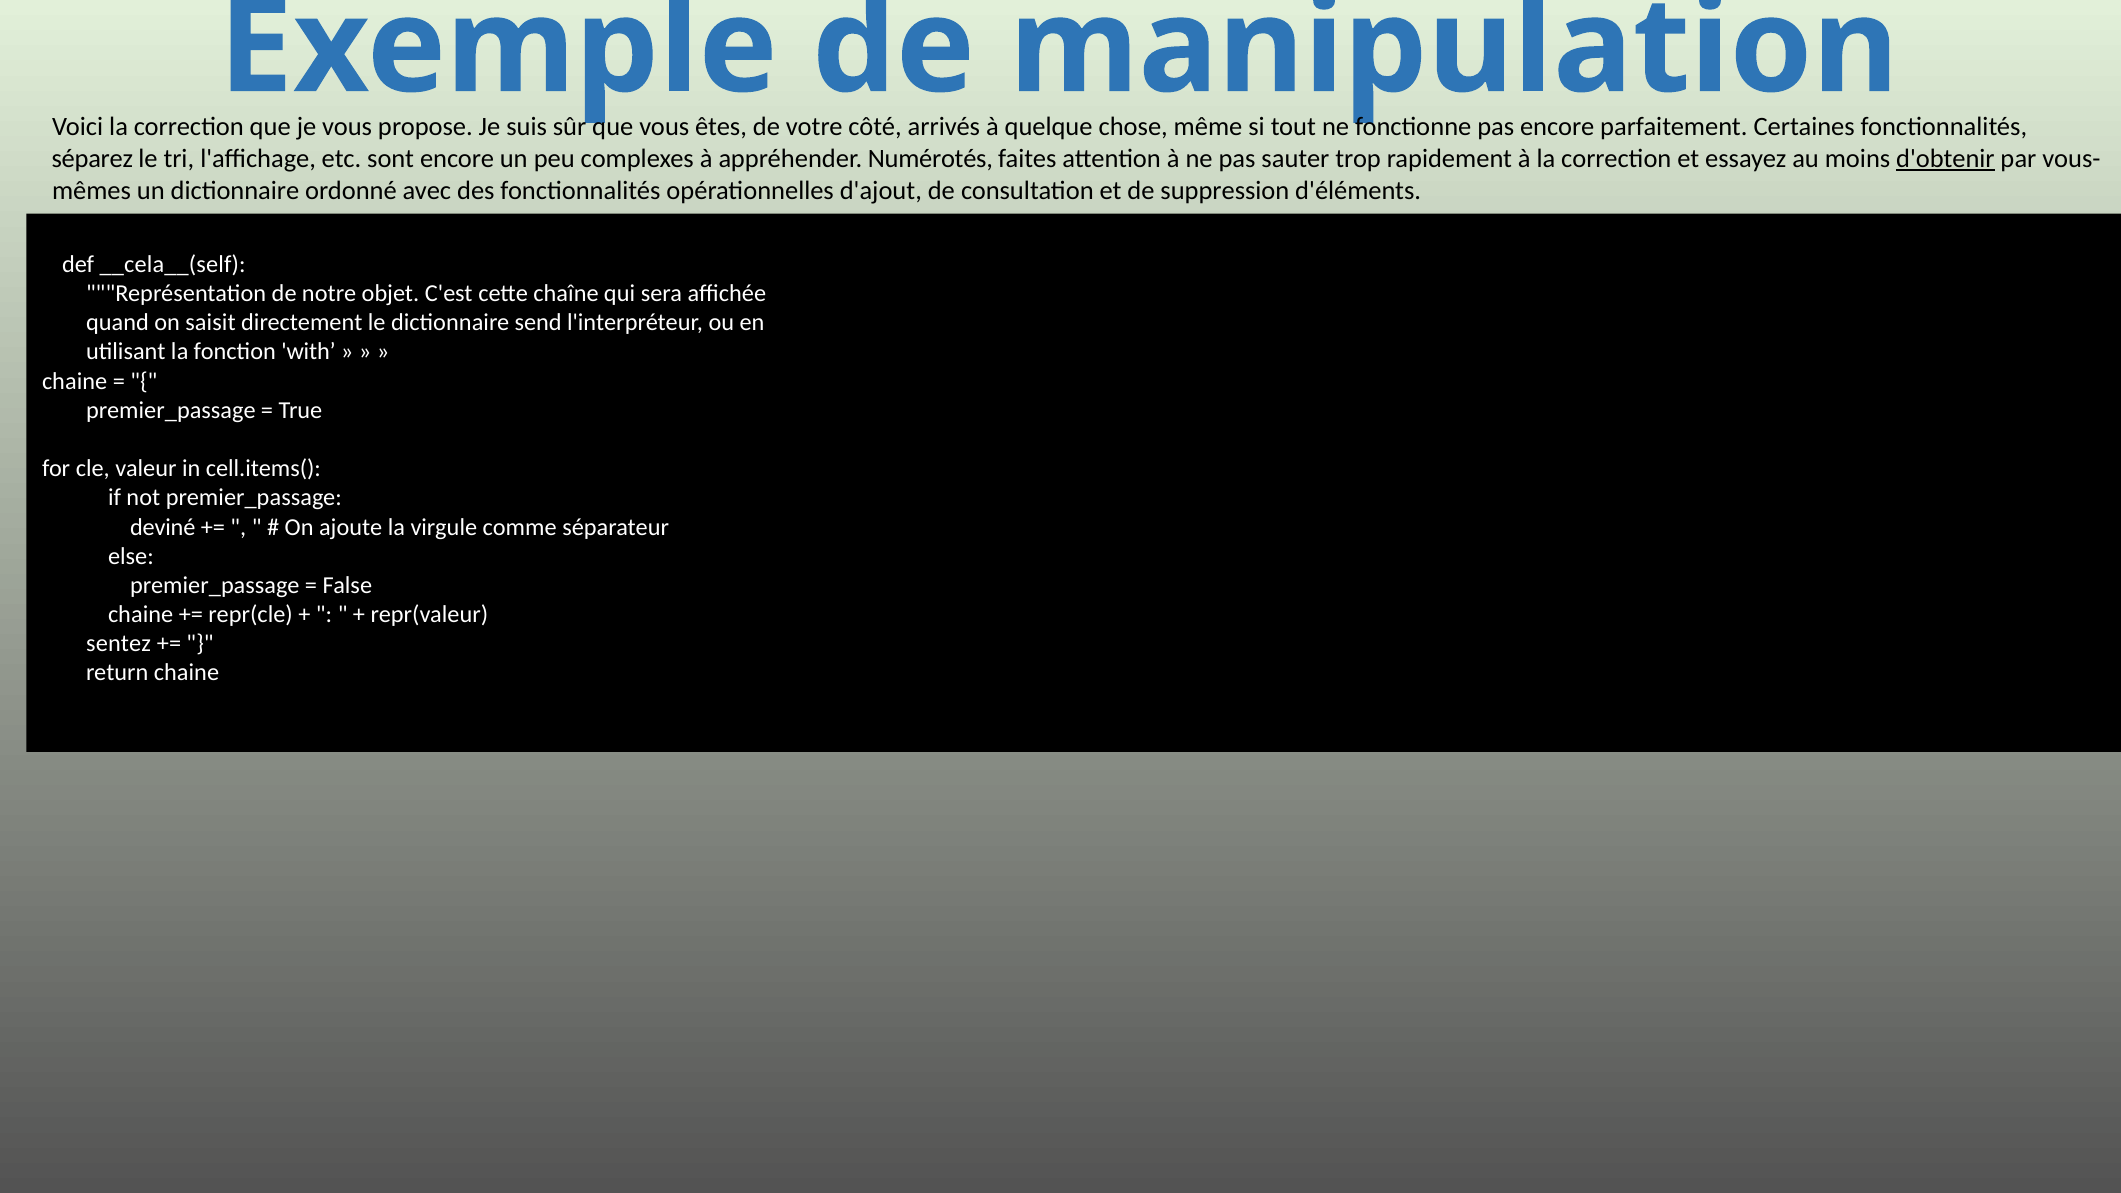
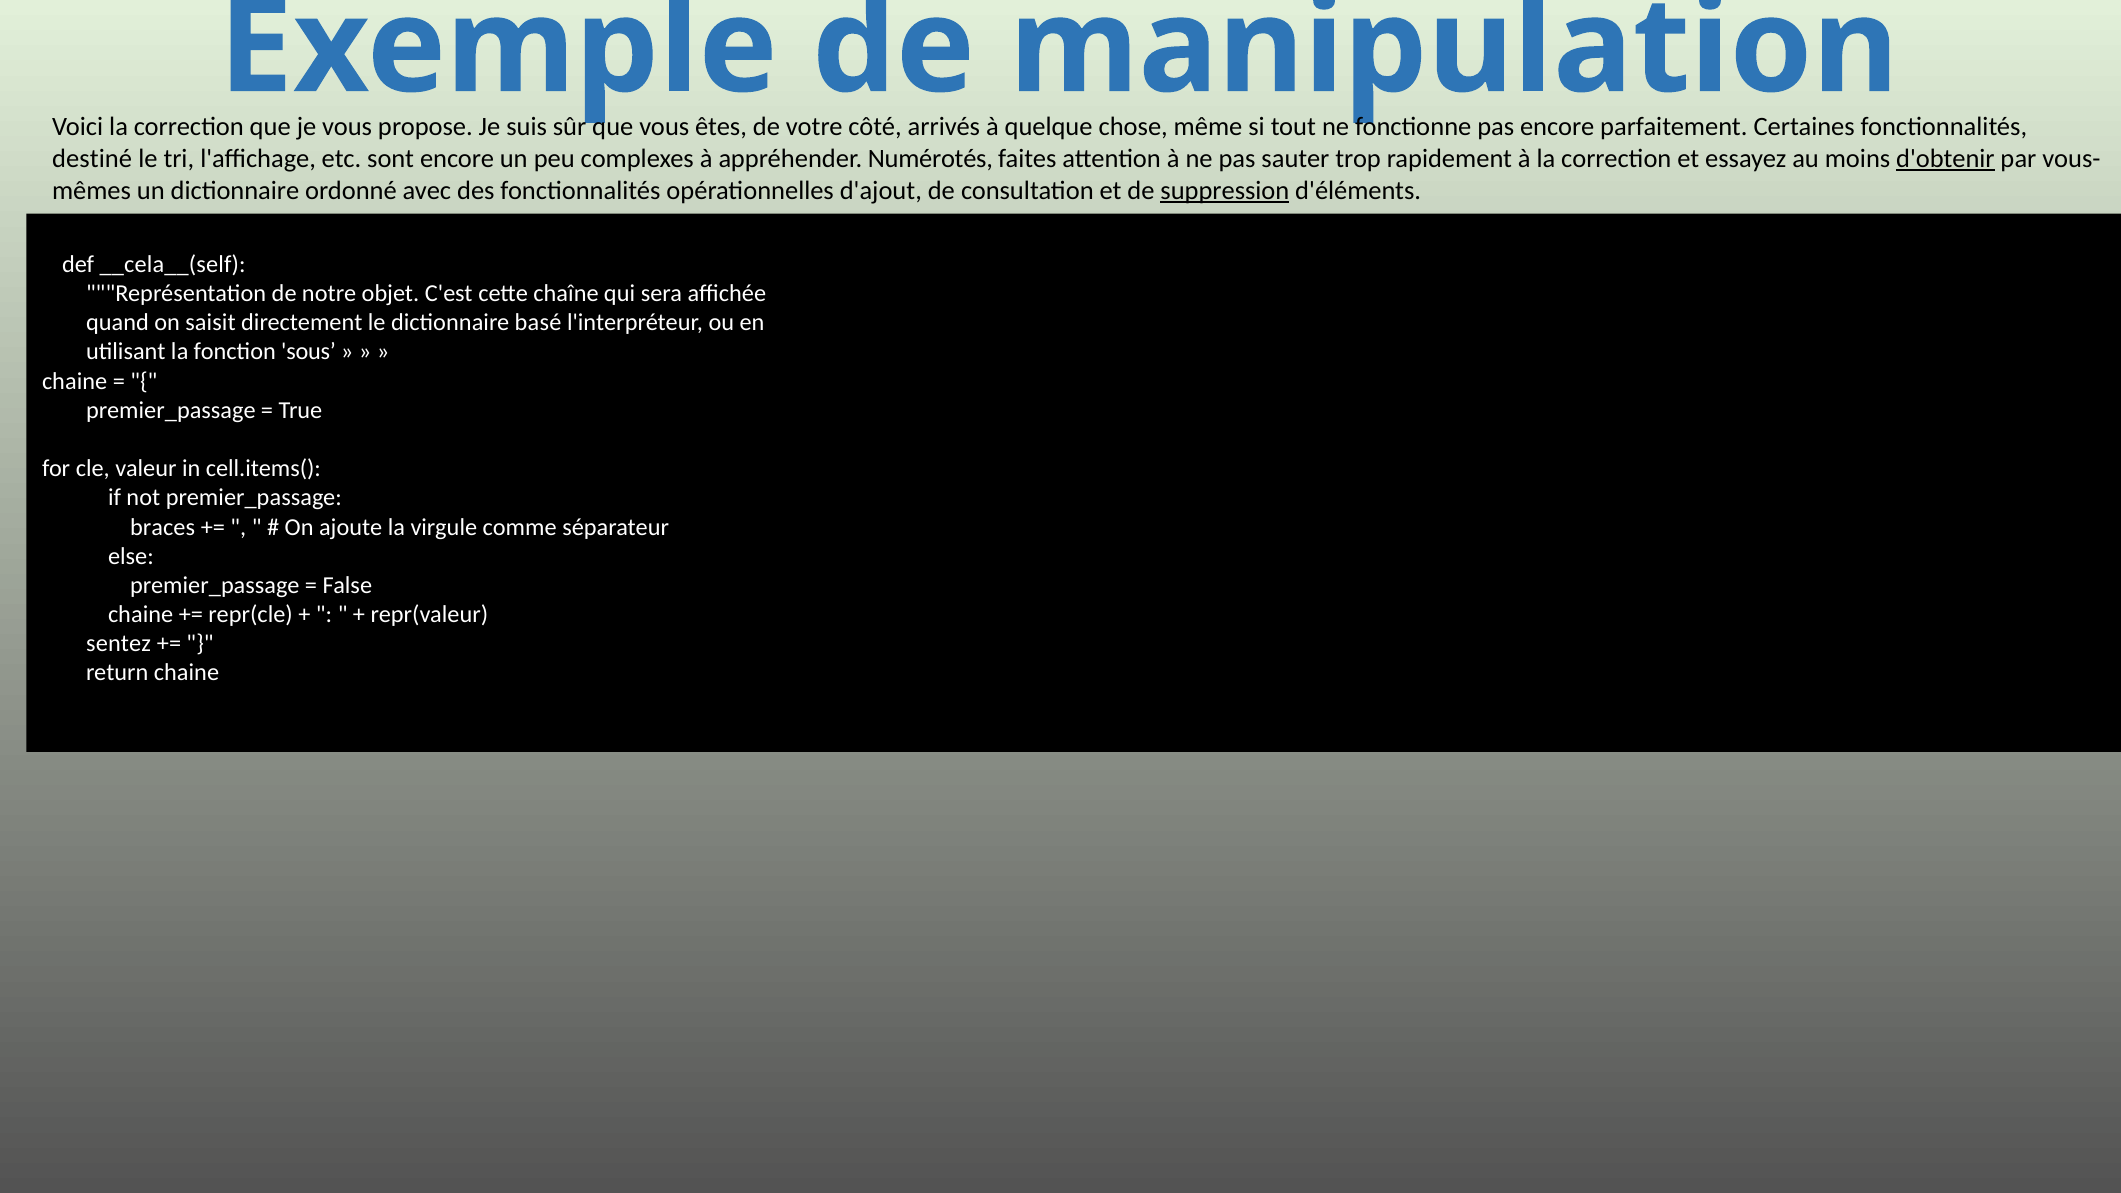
séparez: séparez -> destiné (92, 159)
suppression underline: none -> present (1225, 190)
send: send -> basé (538, 323)
with: with -> sous (309, 352)
deviné: deviné -> braces (163, 527)
